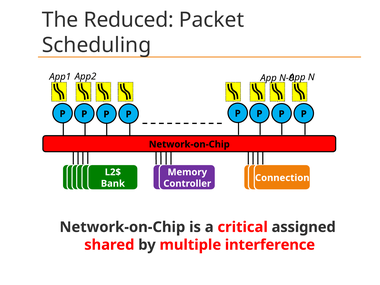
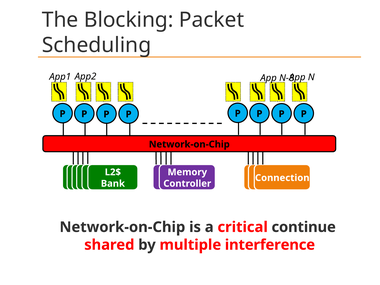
Reduced: Reduced -> Blocking (129, 20)
N-0: N-0 -> N-8 (287, 78)
assigned: assigned -> continue (304, 227)
